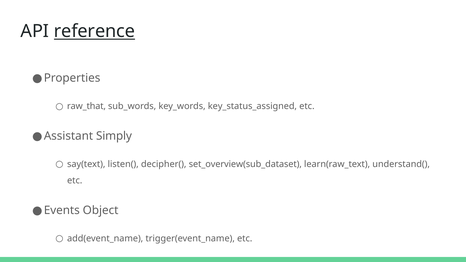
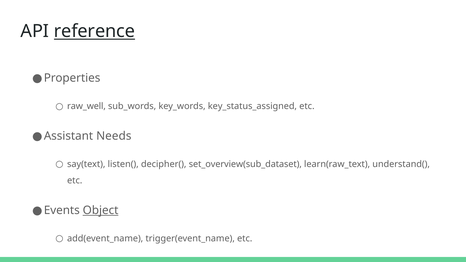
raw_that: raw_that -> raw_well (86, 106)
Simply: Simply -> Needs (114, 136)
Object underline: none -> present (101, 210)
